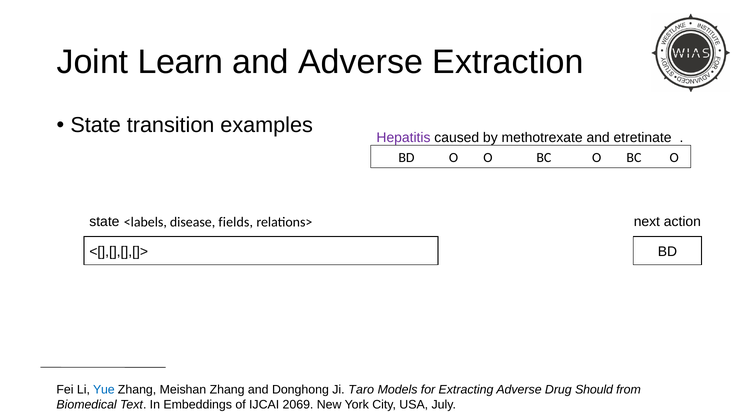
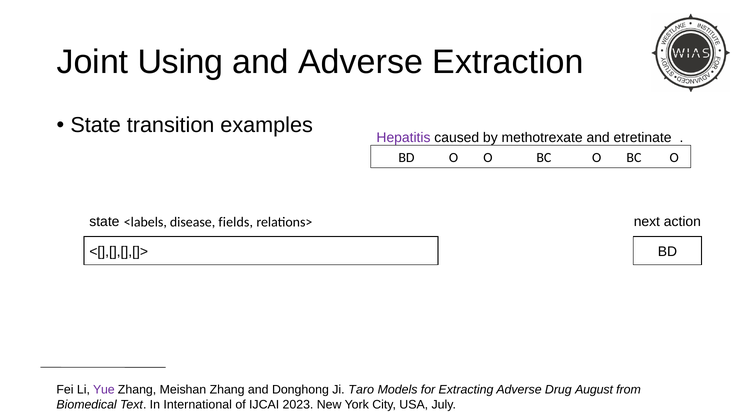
Learn: Learn -> Using (180, 62)
Yue colour: blue -> purple (104, 390)
Should: Should -> August (594, 390)
Embeddings: Embeddings -> International (198, 405)
2069: 2069 -> 2023 (298, 405)
